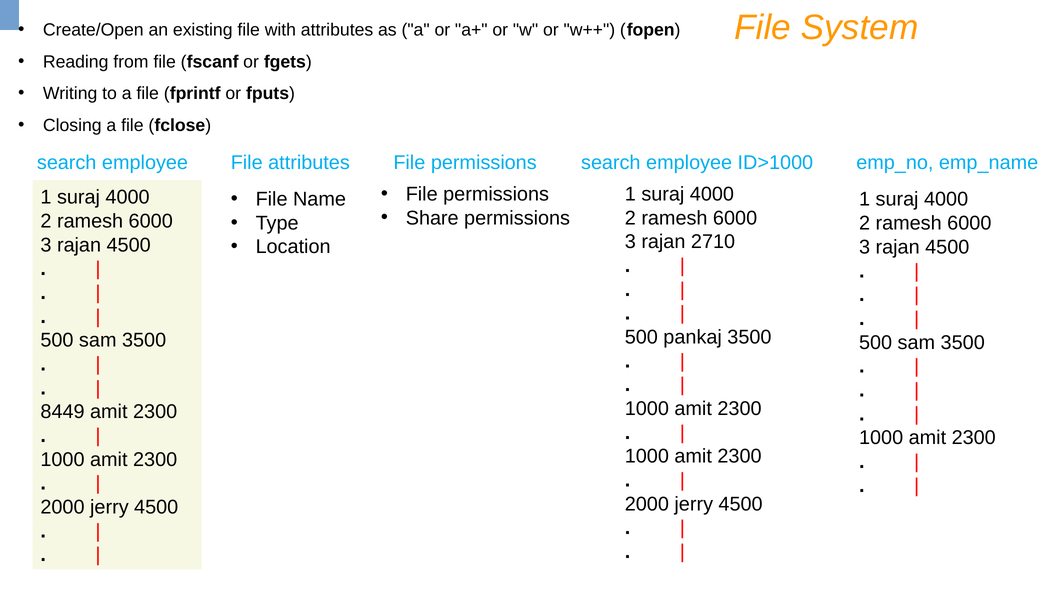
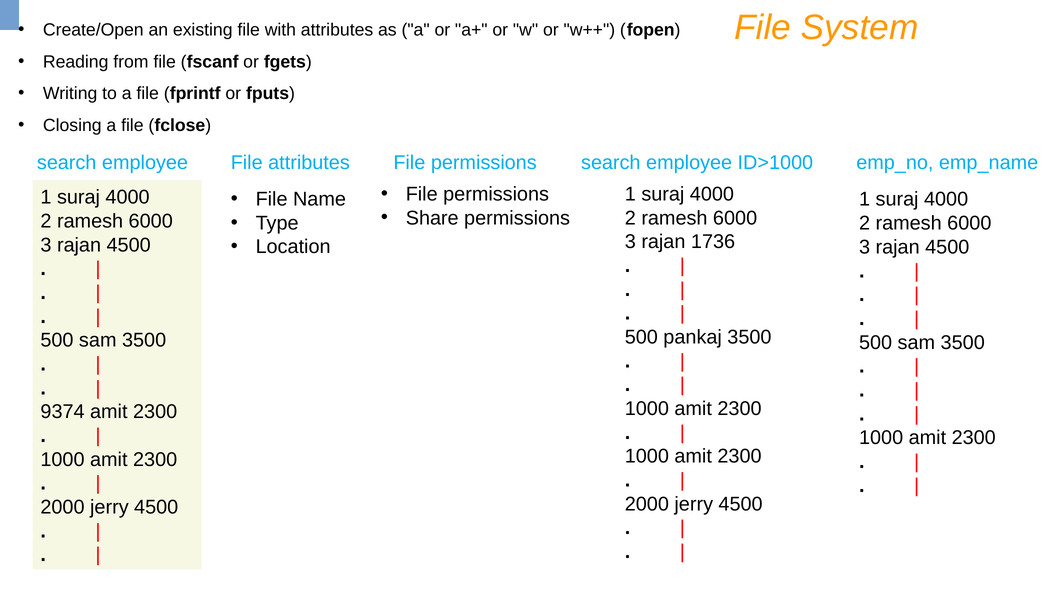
2710: 2710 -> 1736 (713, 242)
8449: 8449 -> 9374 (63, 412)
